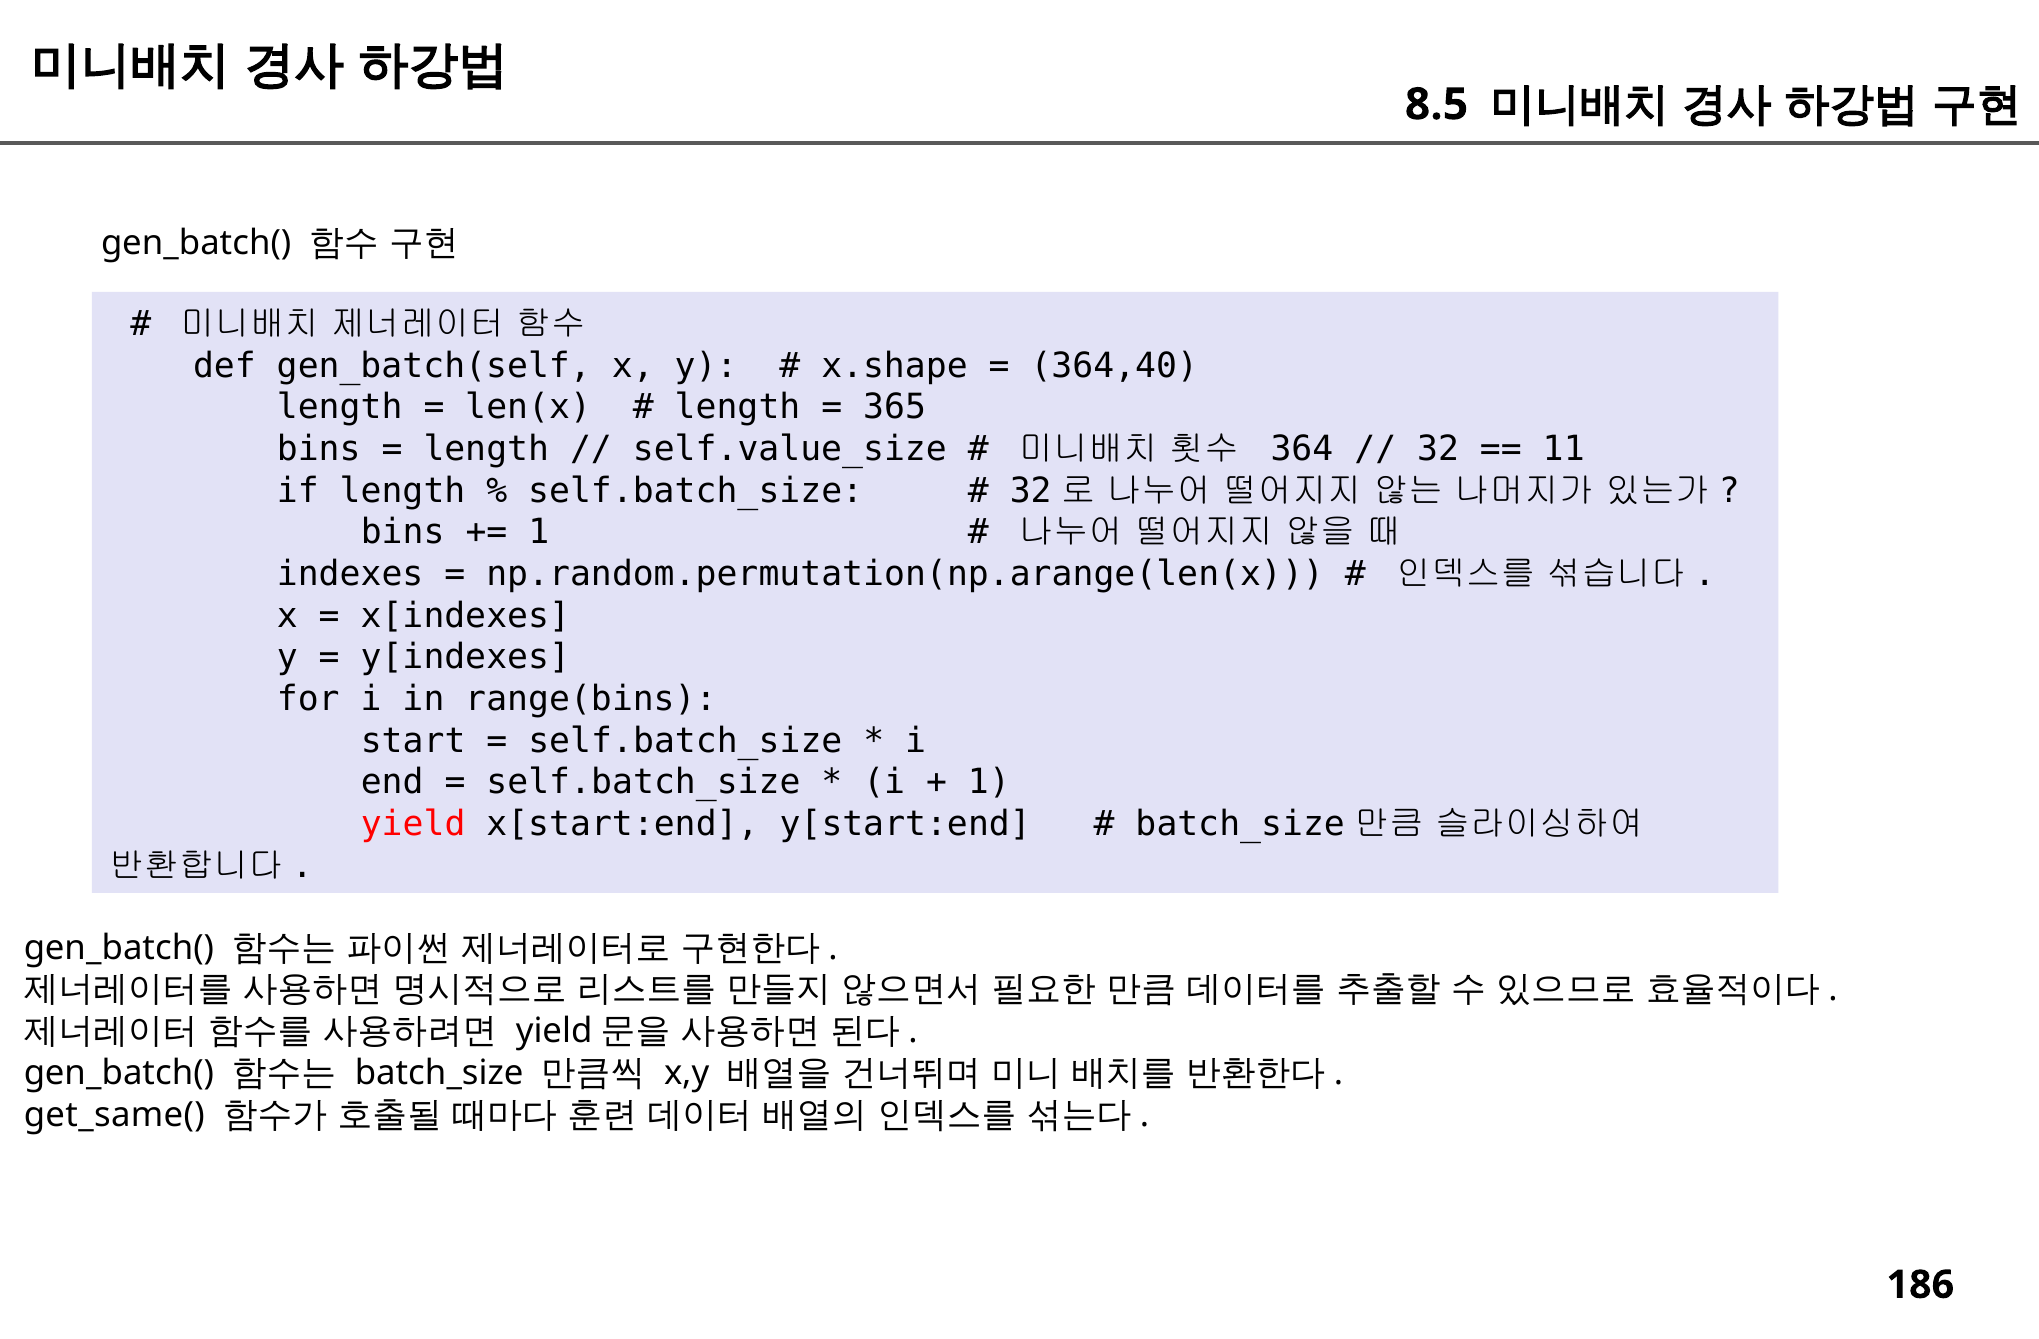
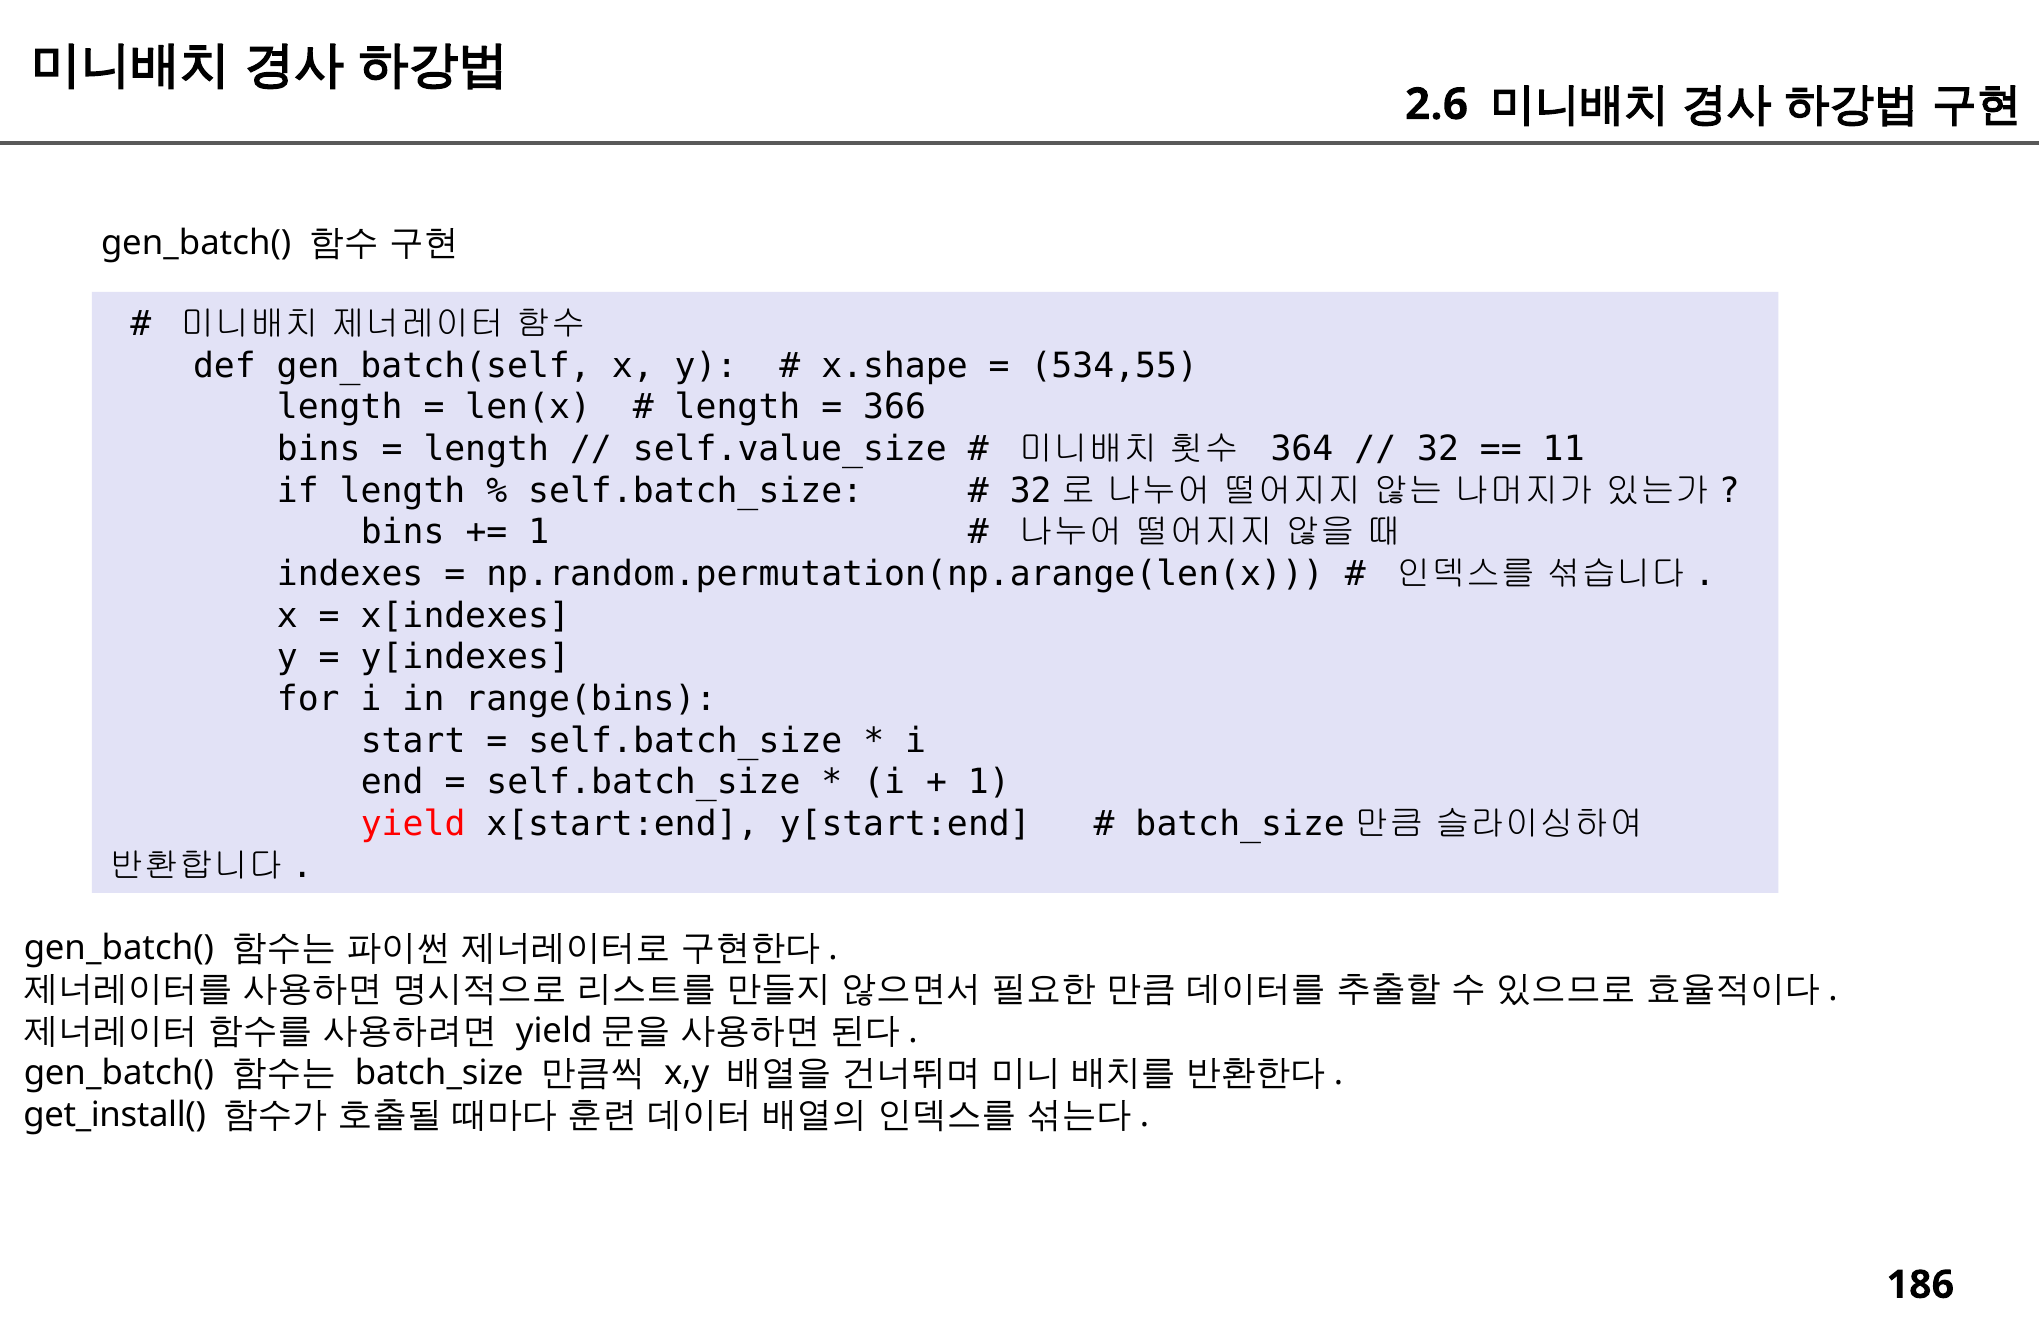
8.5: 8.5 -> 2.6 (1437, 105)
364,40: 364,40 -> 534,55 (1114, 366)
365: 365 -> 366 (895, 407)
get_same(: get_same( -> get_install( (115, 1115)
